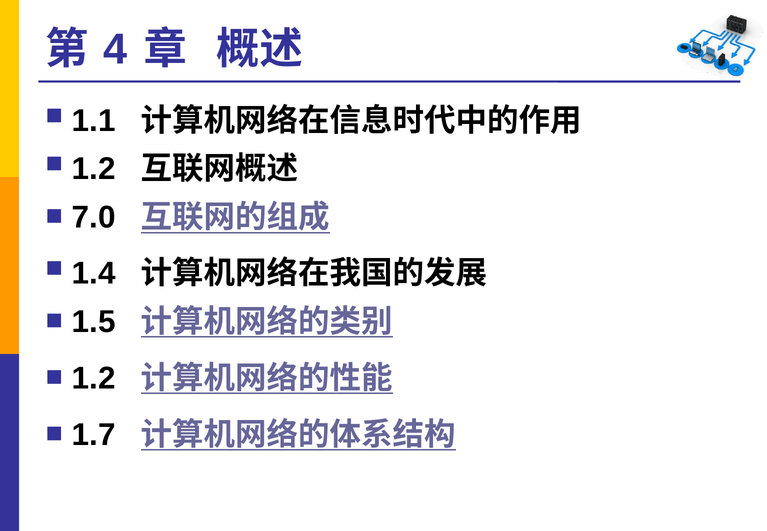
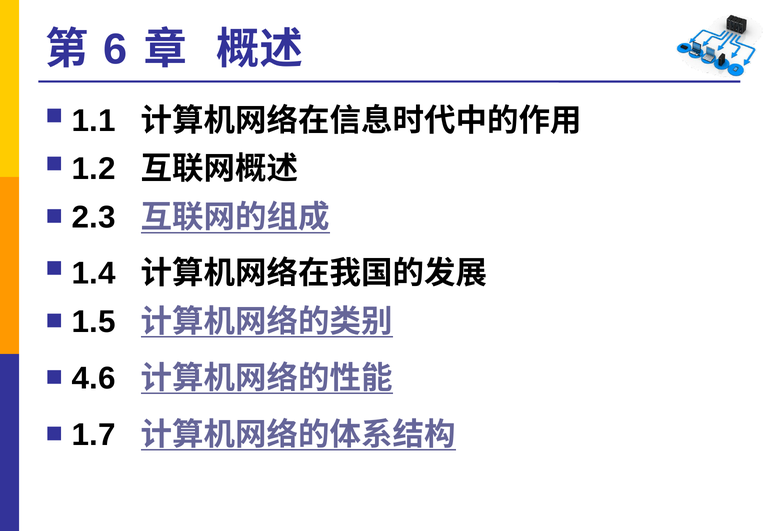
4: 4 -> 6 (115, 49)
7.0: 7.0 -> 2.3 (94, 217)
1.2: 1.2 -> 4.6 (94, 378)
